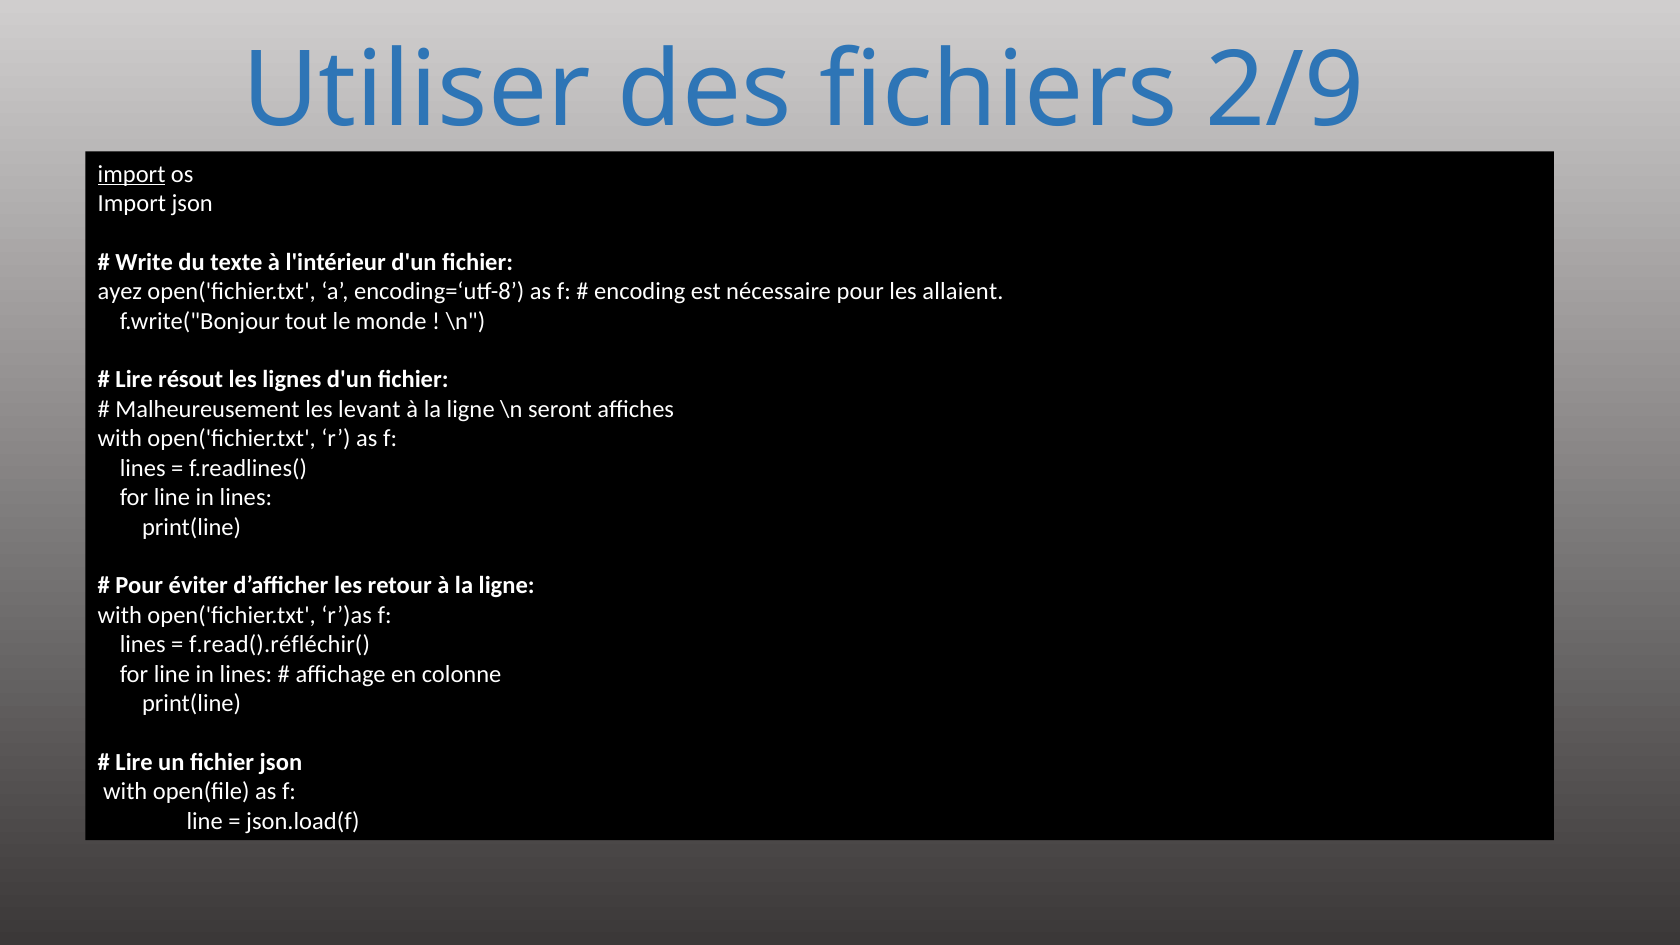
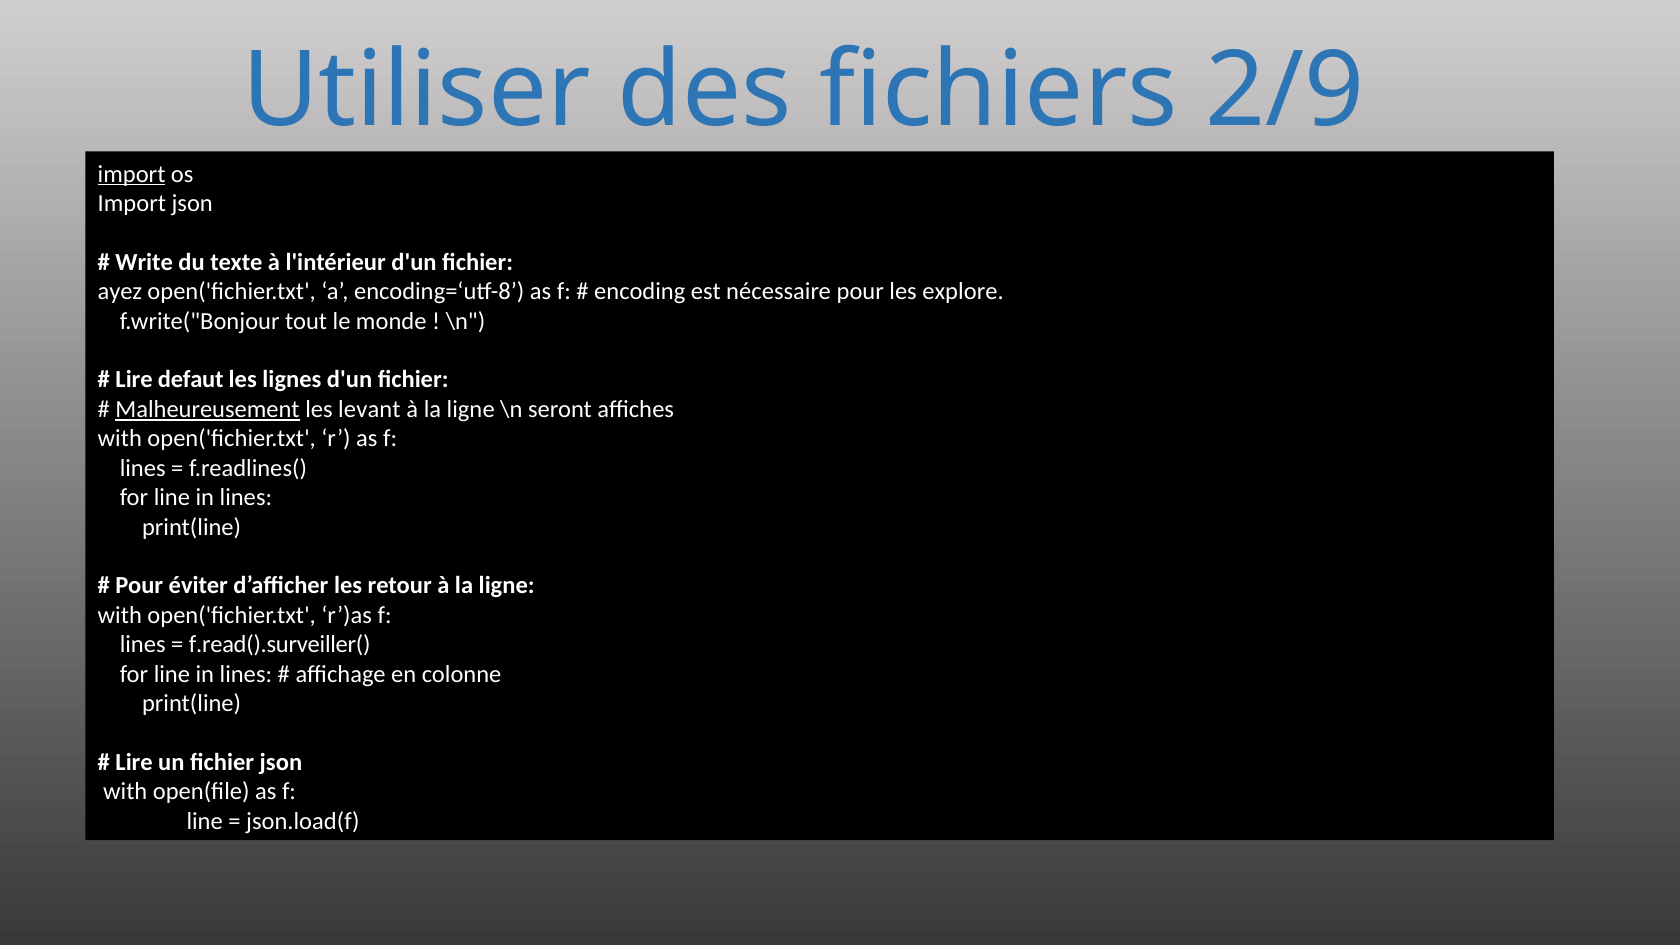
allaient: allaient -> explore (963, 292)
résout: résout -> defaut (191, 380)
Malheureusement underline: none -> present (207, 409)
f.read().réfléchir(: f.read().réfléchir( -> f.read().surveiller( (280, 645)
